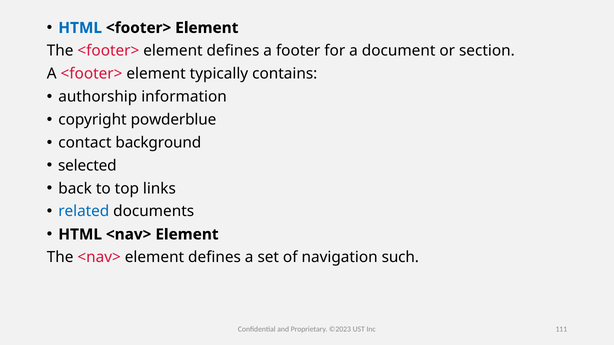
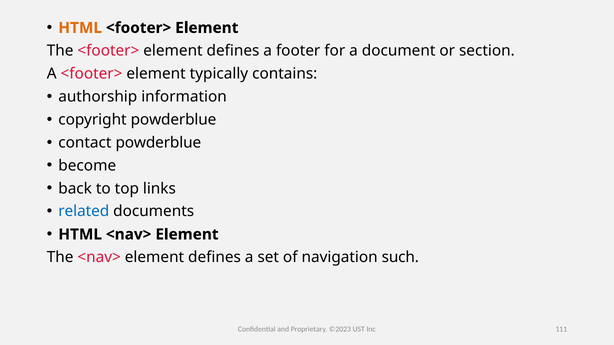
HTML colour: blue -> orange (80, 28)
contact background: background -> powderblue (158, 143)
selected: selected -> become (87, 166)
